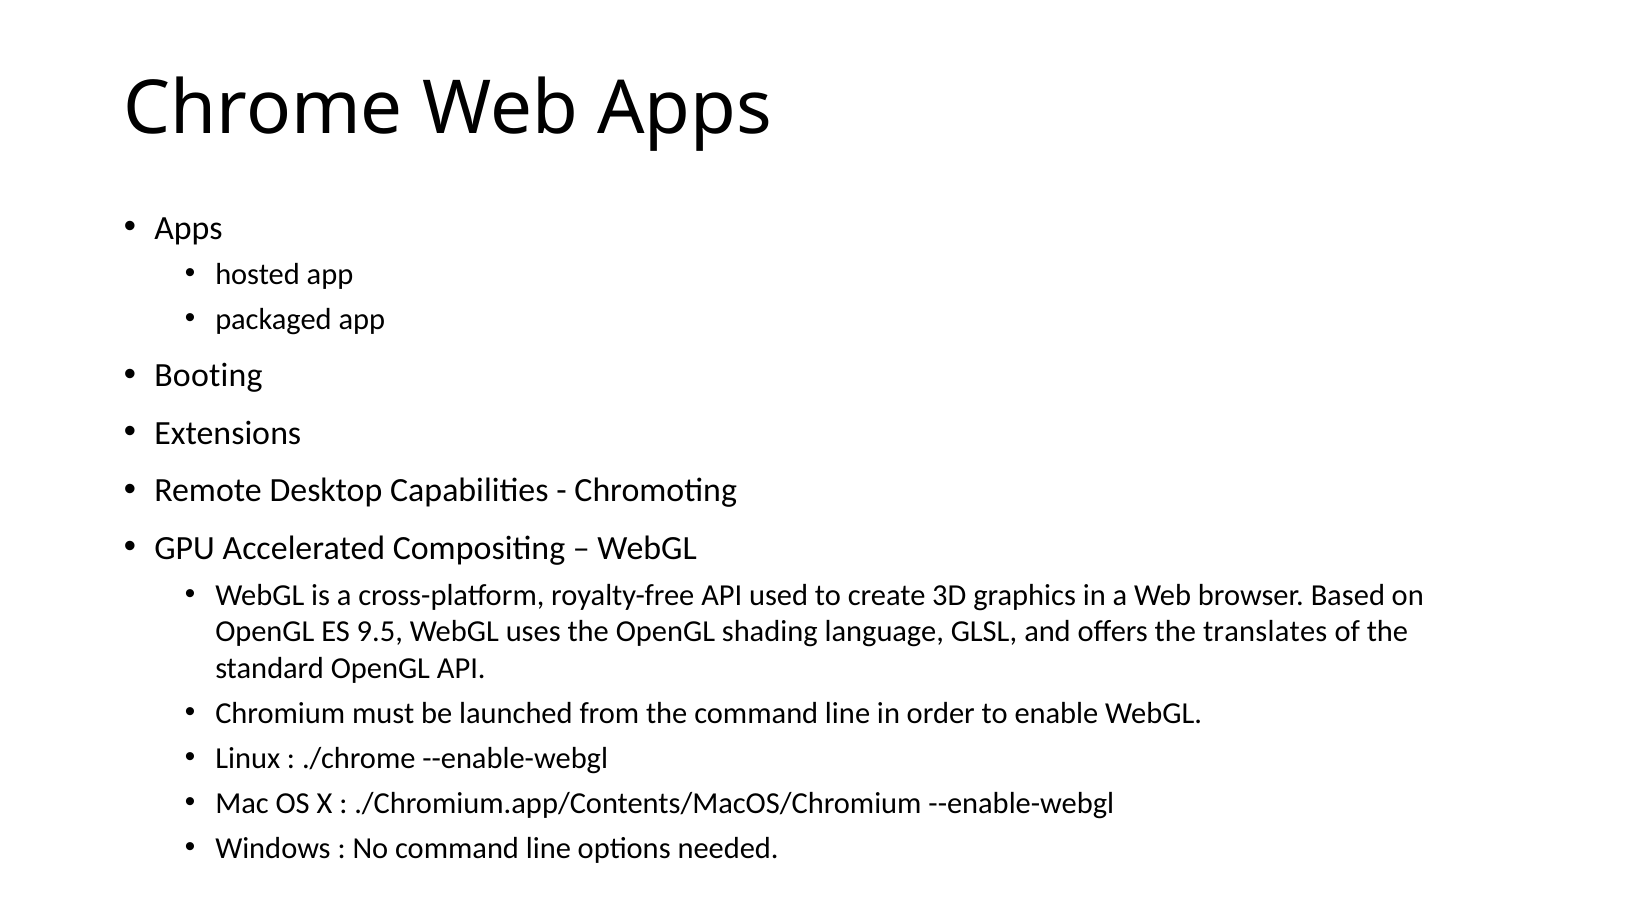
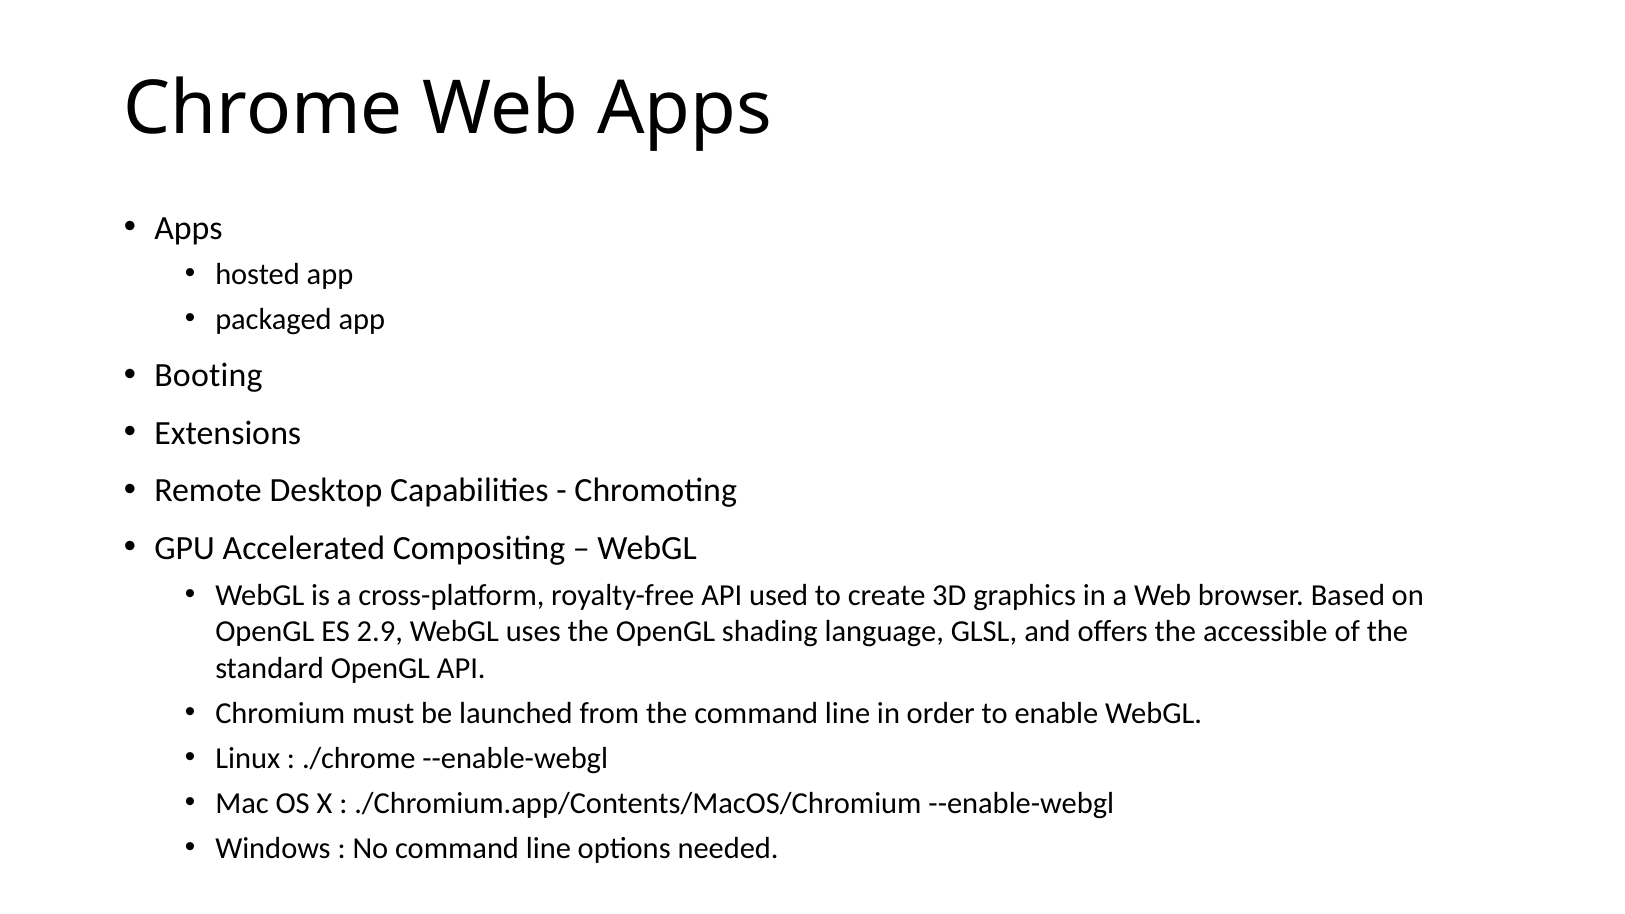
9.5: 9.5 -> 2.9 (380, 632)
translates: translates -> accessible (1265, 632)
